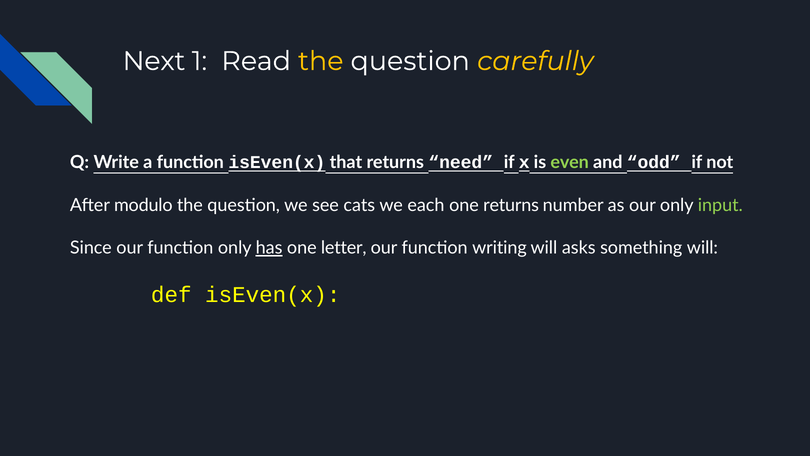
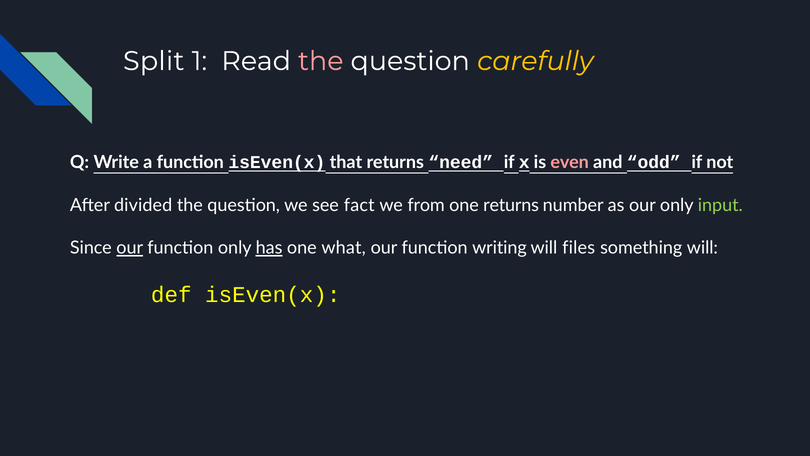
Next: Next -> Split (154, 61)
the colour: yellow -> pink (321, 61)
even colour: light green -> pink (570, 162)
modulo: modulo -> divided (143, 205)
cats: cats -> fact (359, 205)
each: each -> from (426, 205)
our underline: none -> present (130, 248)
letter: letter -> what (344, 248)
asks: asks -> files (579, 248)
